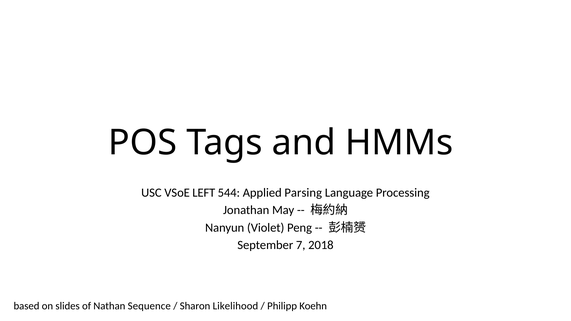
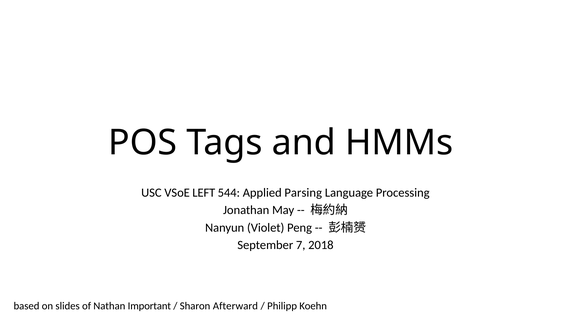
Sequence: Sequence -> Important (149, 306)
Likelihood: Likelihood -> Afterward (235, 306)
